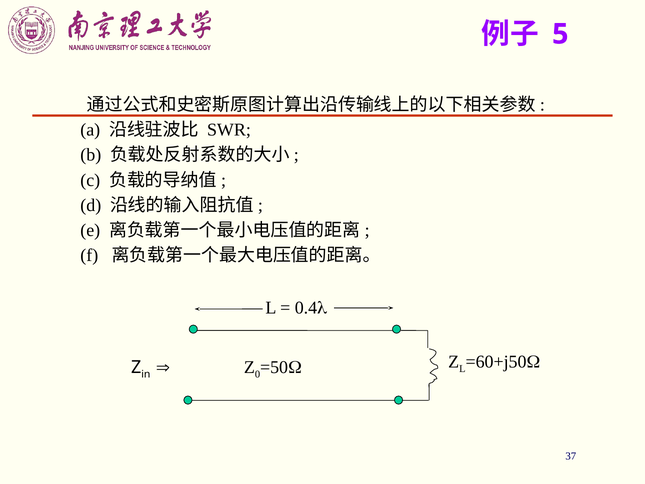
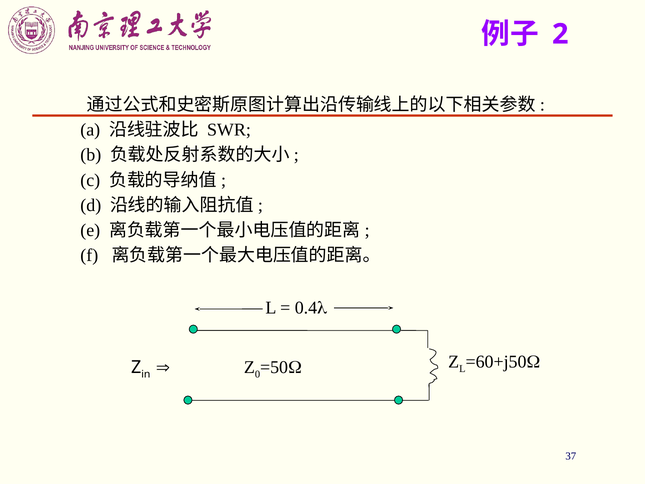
5: 5 -> 2 (560, 34)
